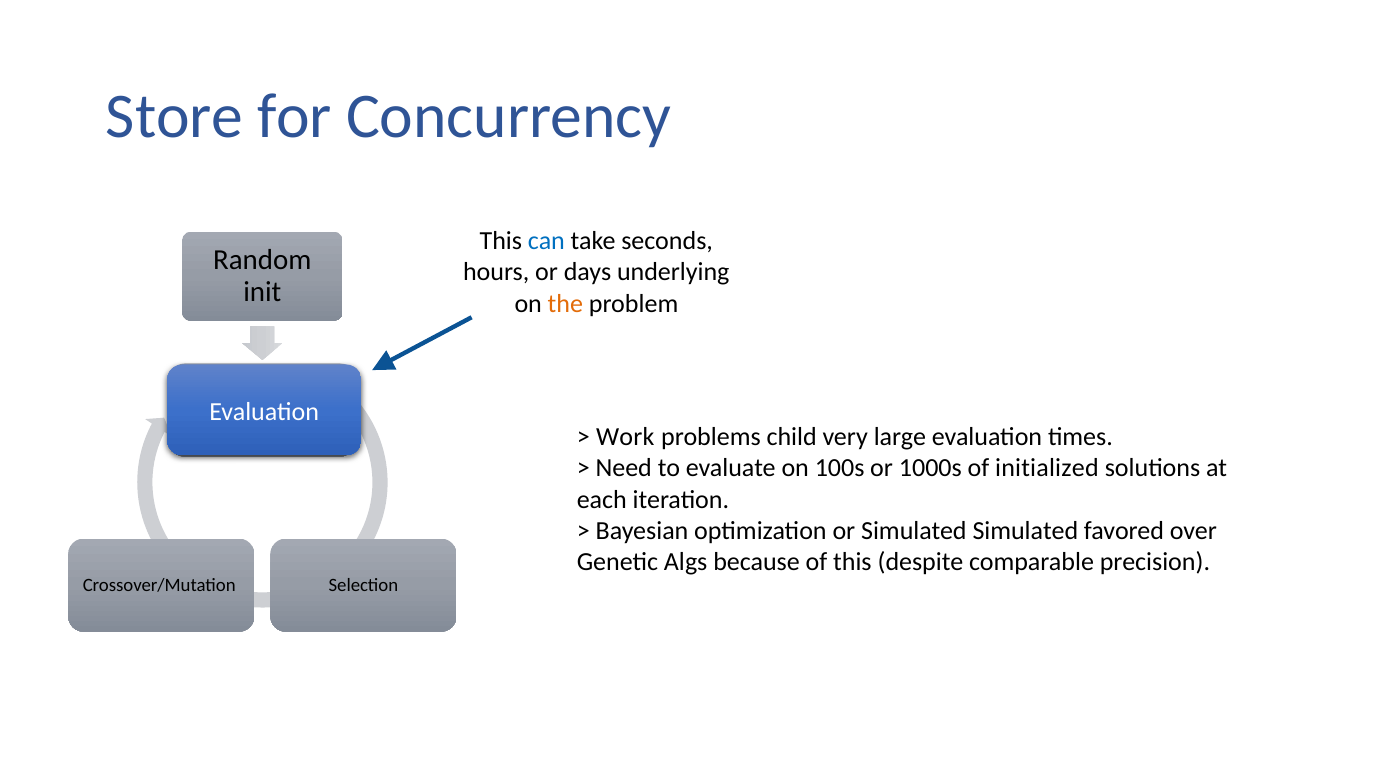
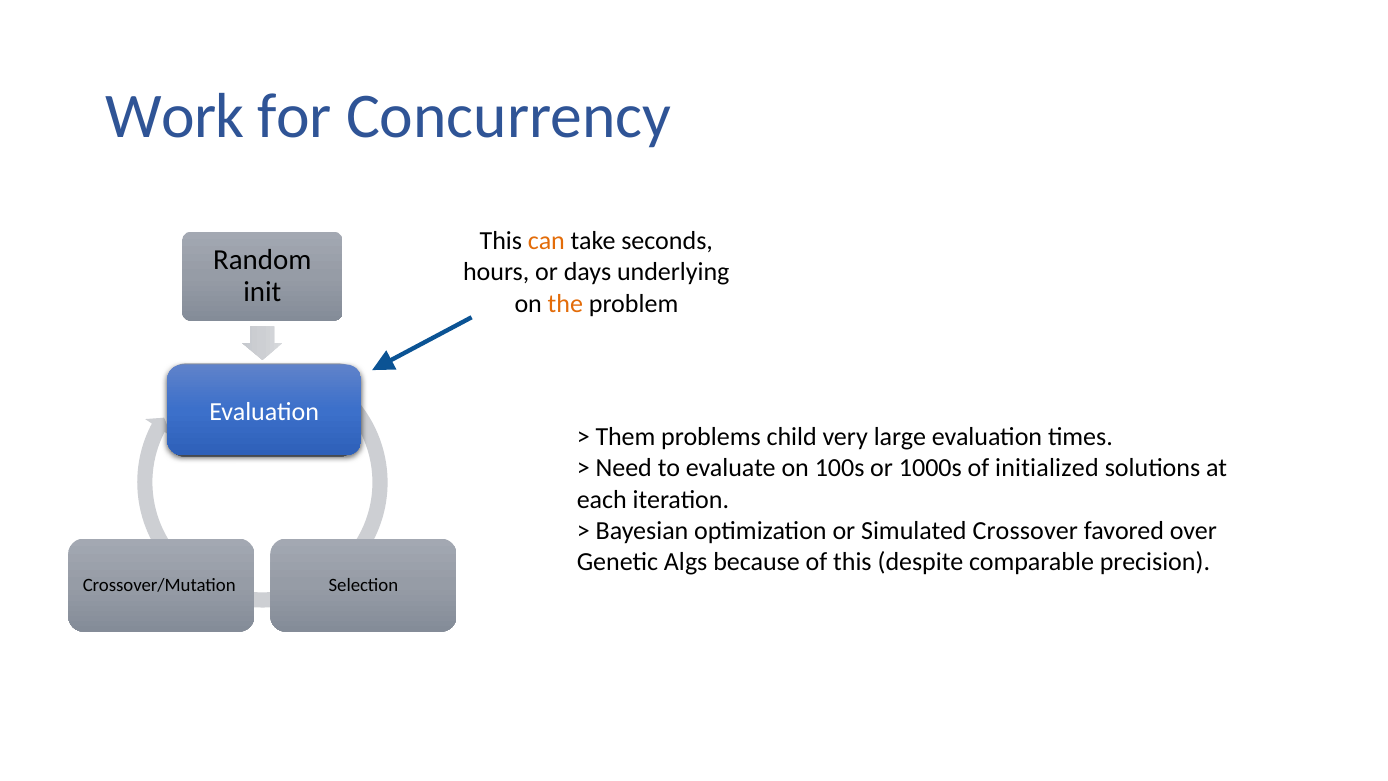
Store: Store -> Work (175, 117)
can colour: blue -> orange (546, 241)
Work: Work -> Them (625, 437)
Simulated Simulated: Simulated -> Crossover (1025, 531)
